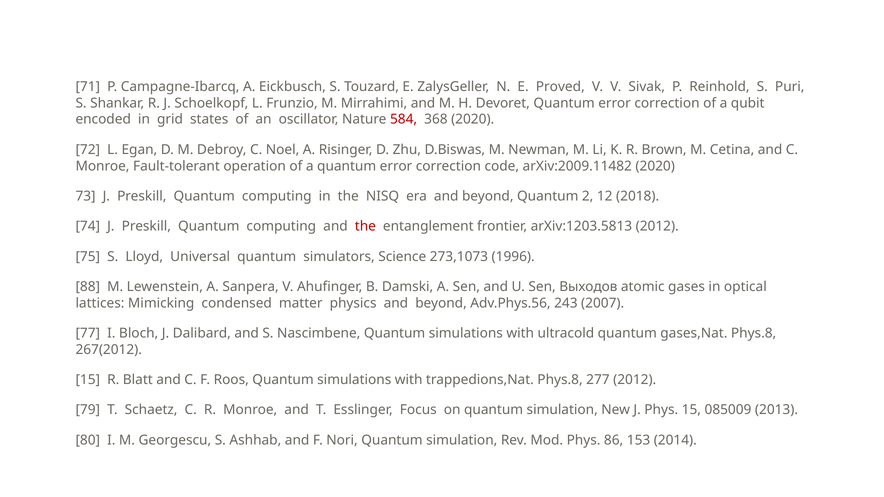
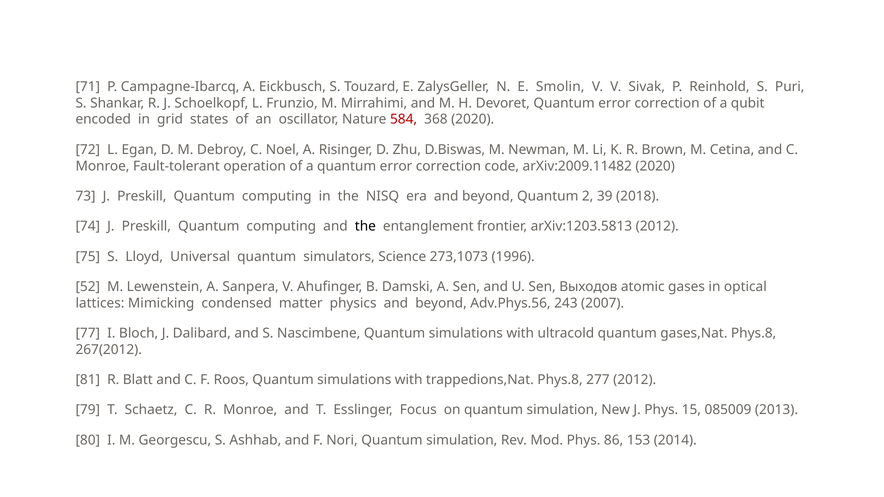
Proved: Proved -> Smolin (560, 87)
12: 12 -> 39 (605, 196)
the colour: red -> black (365, 226)
88: 88 -> 52 (88, 287)
15: 15 -> 81 (88, 380)
